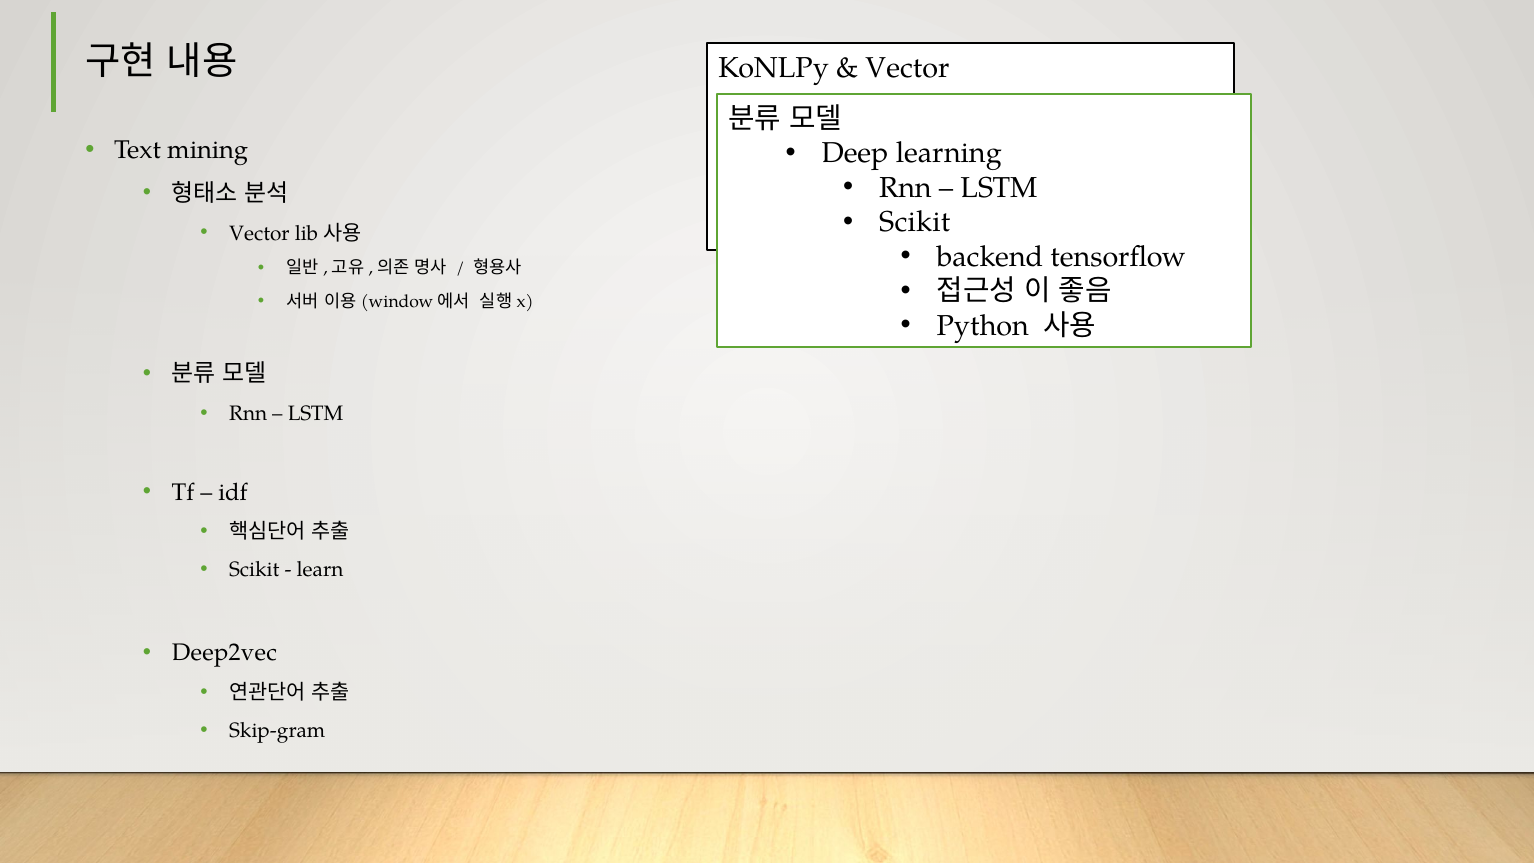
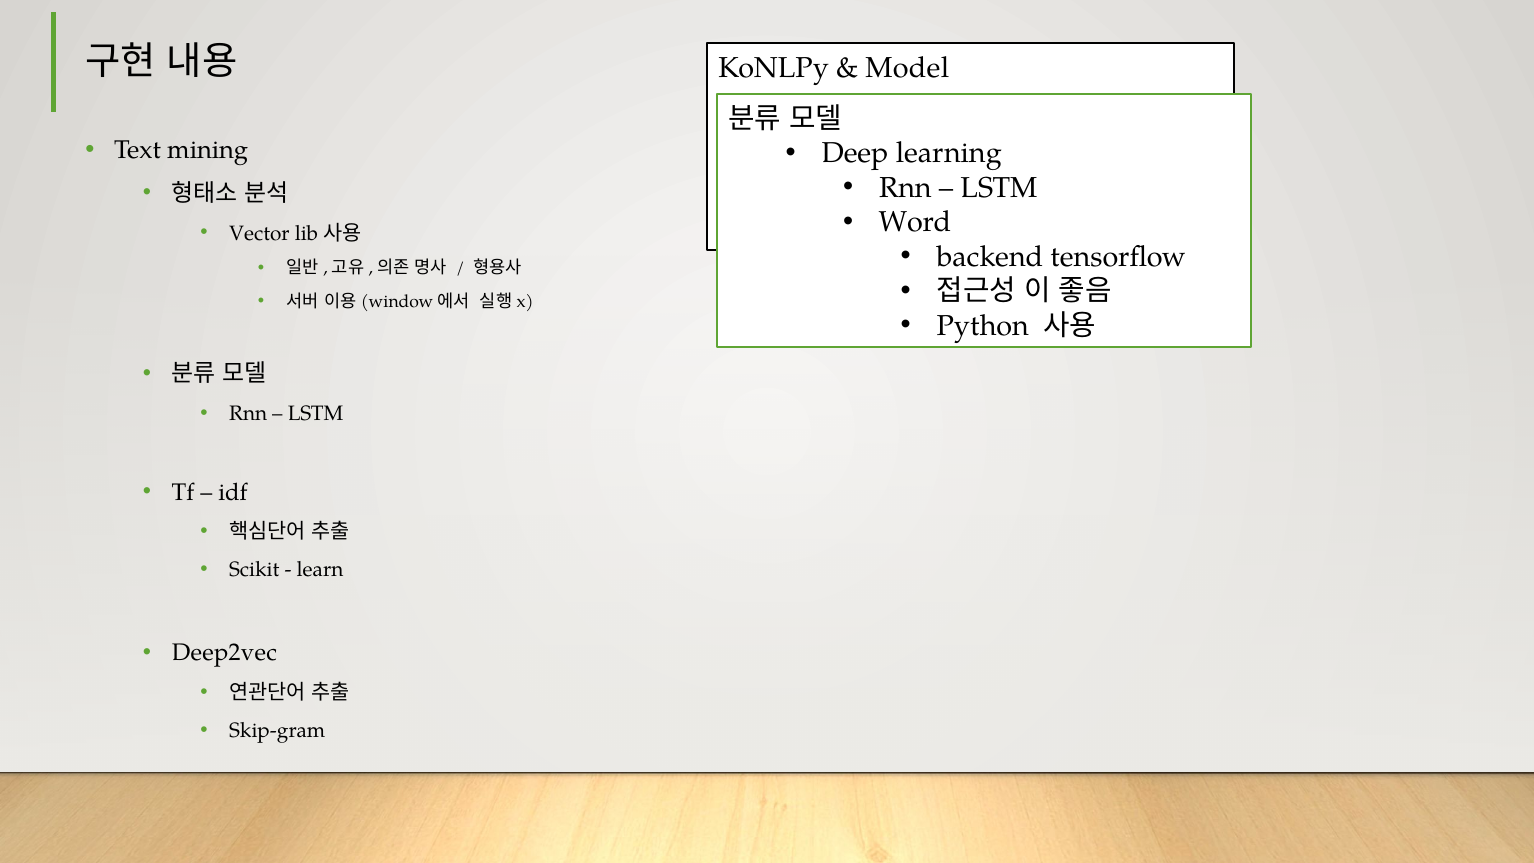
Vector: Vector -> Model (907, 68)
Scikit: Scikit -> Word (915, 222)
